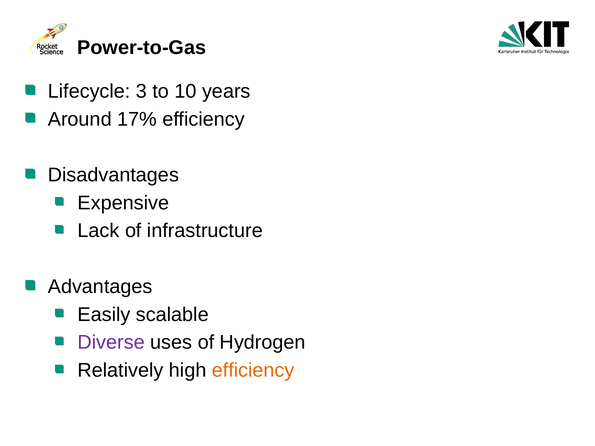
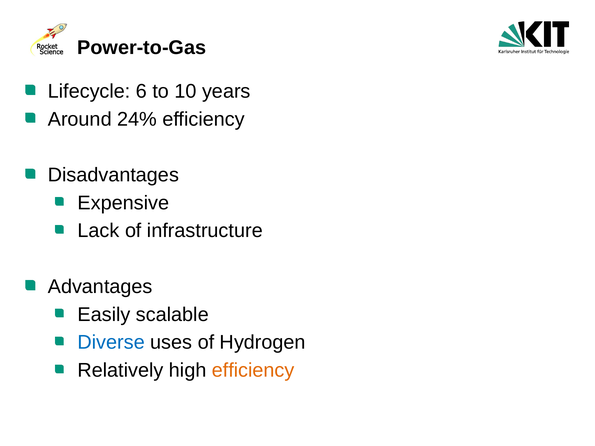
3: 3 -> 6 (141, 91)
17%: 17% -> 24% (137, 119)
Diverse colour: purple -> blue (111, 343)
